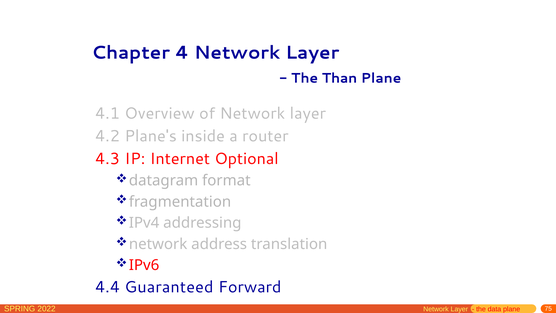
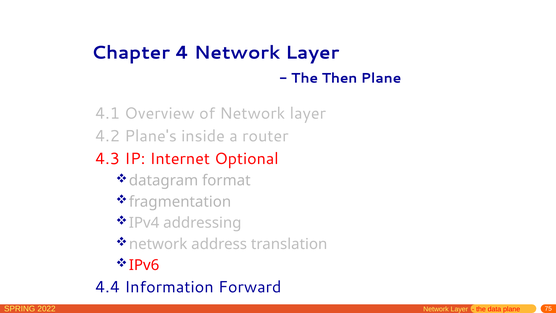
Than: Than -> Then (340, 78)
Guaranteed: Guaranteed -> Information (169, 287)
